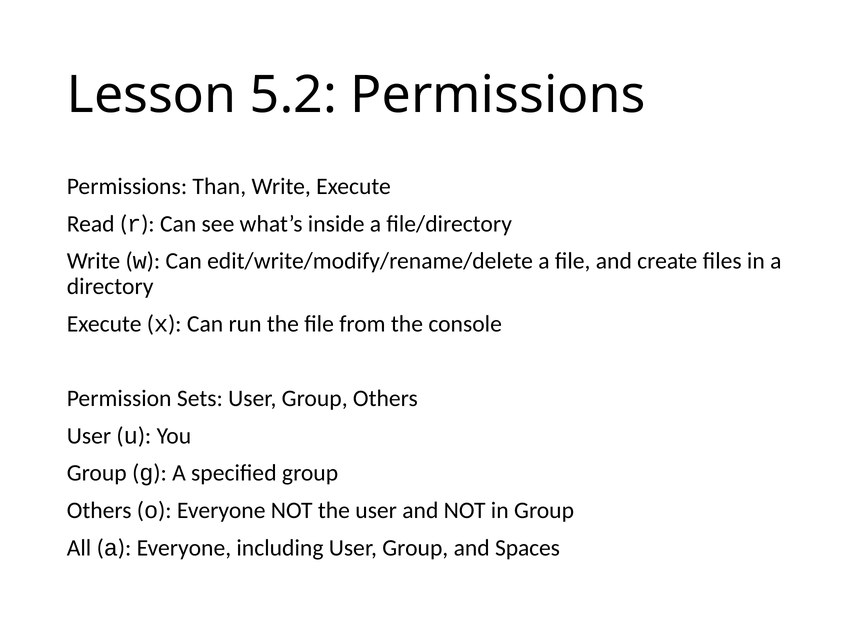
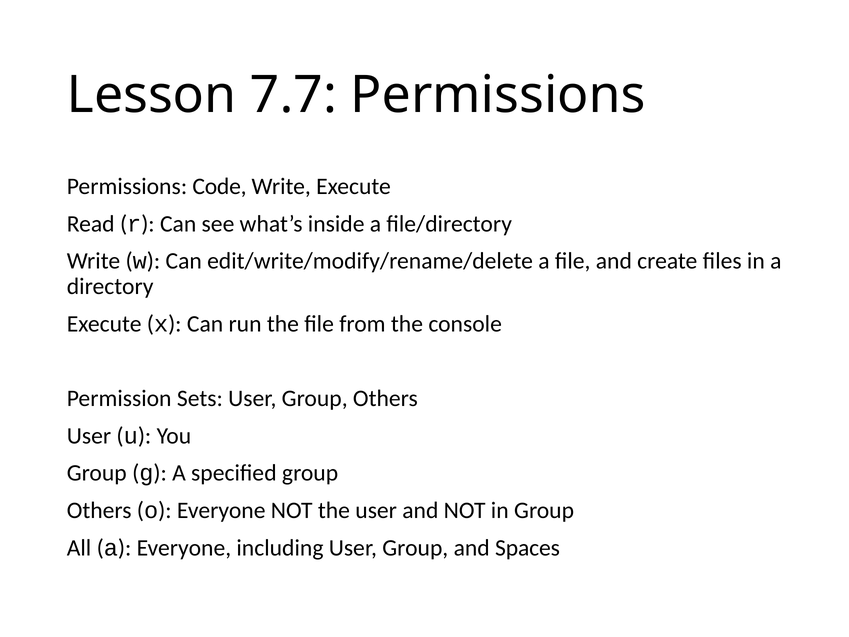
5.2: 5.2 -> 7.7 (293, 95)
Than: Than -> Code (219, 186)
